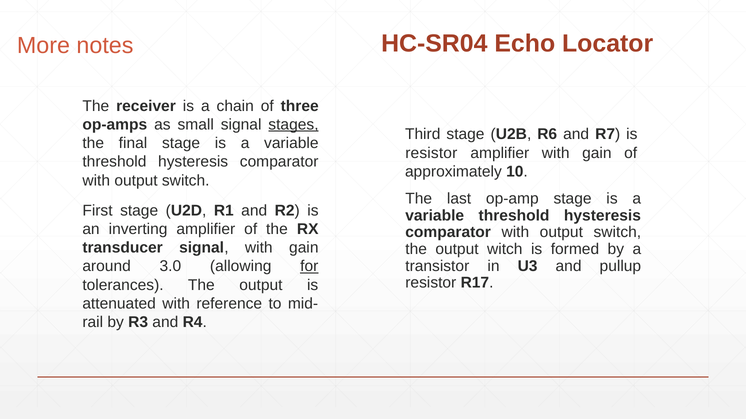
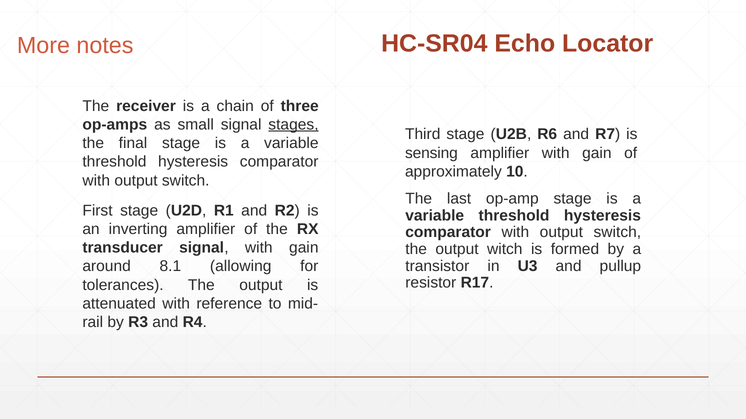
resistor: resistor -> sensing (431, 153)
3.0: 3.0 -> 8.1 (170, 267)
for underline: present -> none (309, 267)
